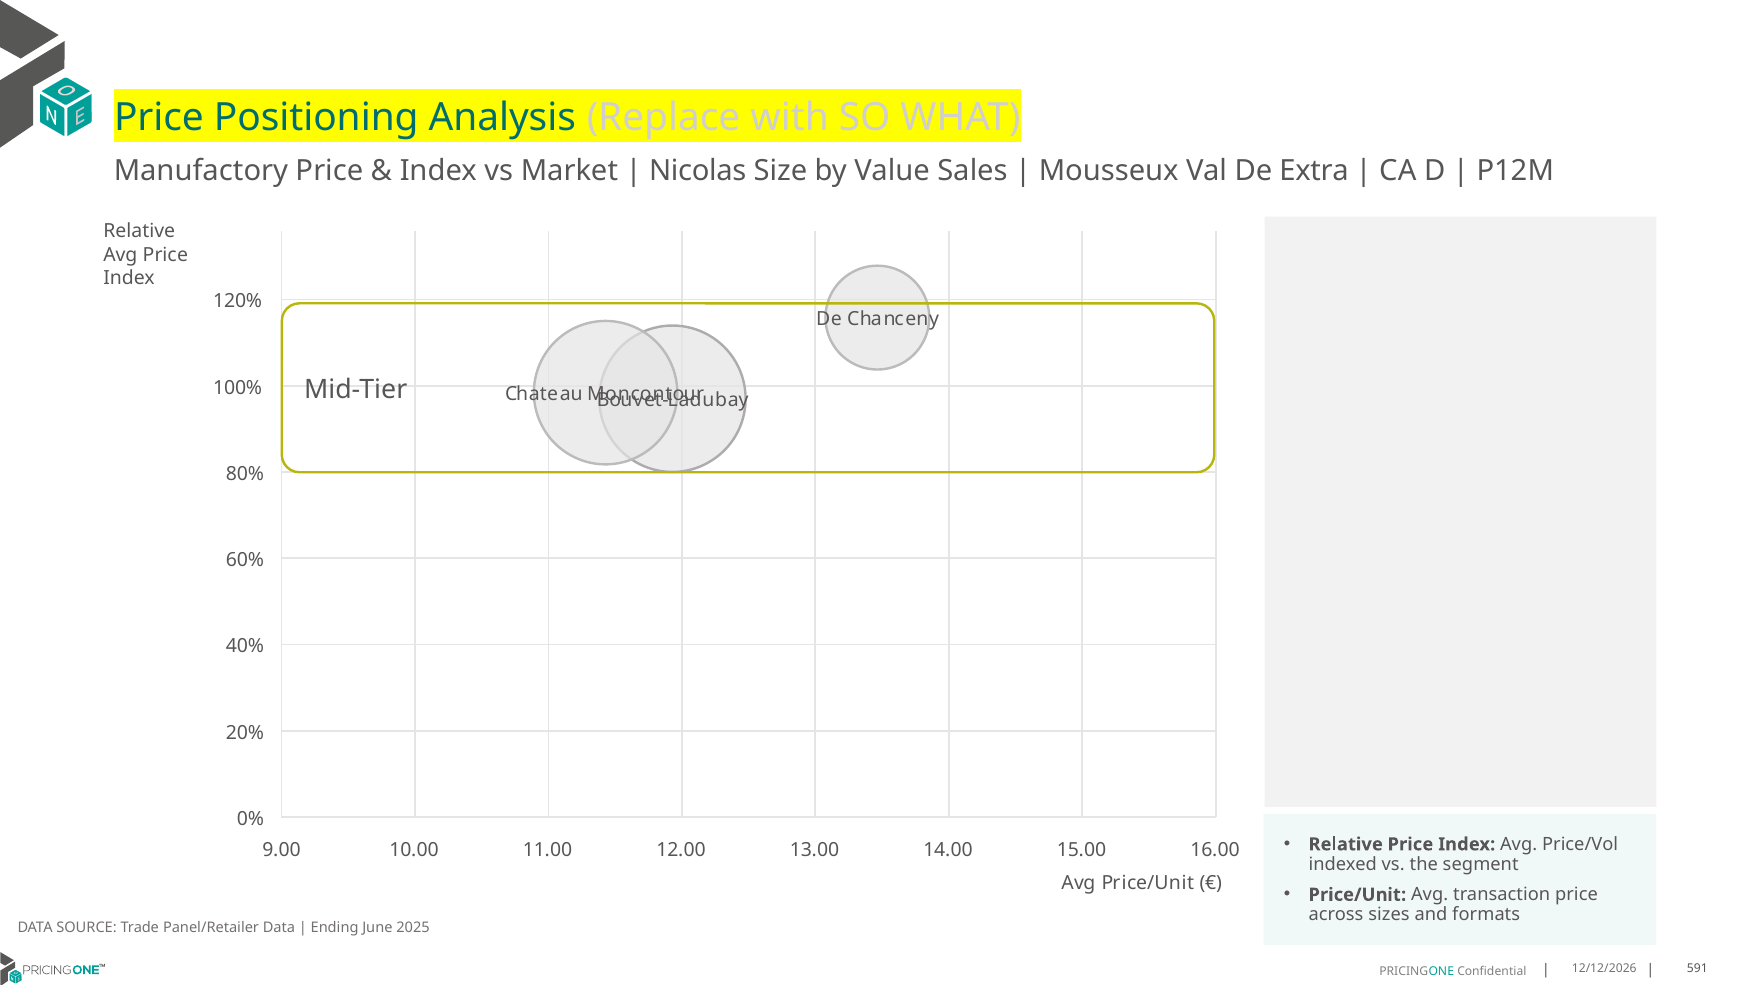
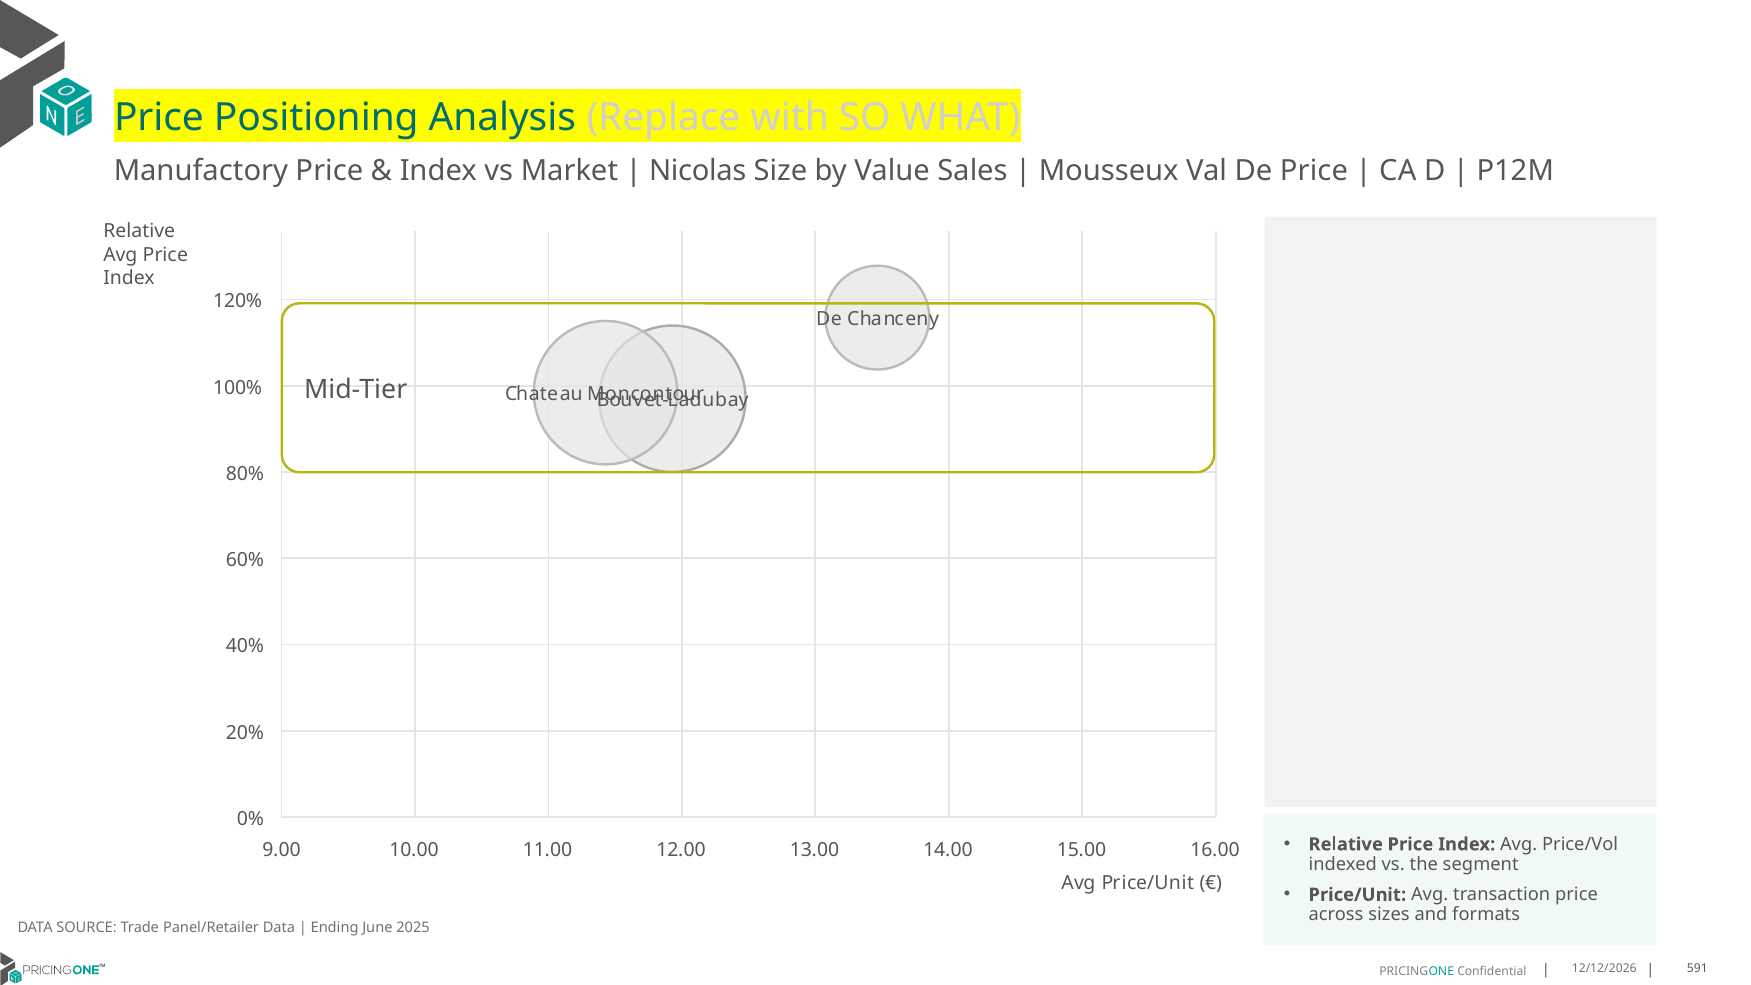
De Extra: Extra -> Price (1314, 171)
